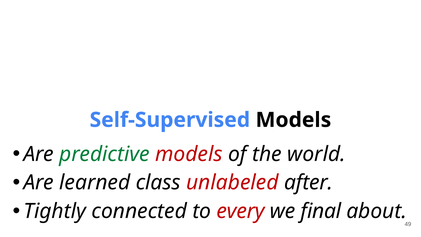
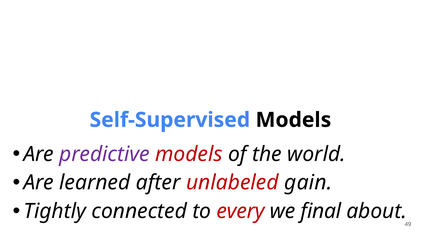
predictive colour: green -> purple (104, 154)
class: class -> after (158, 183)
after: after -> gain (308, 183)
